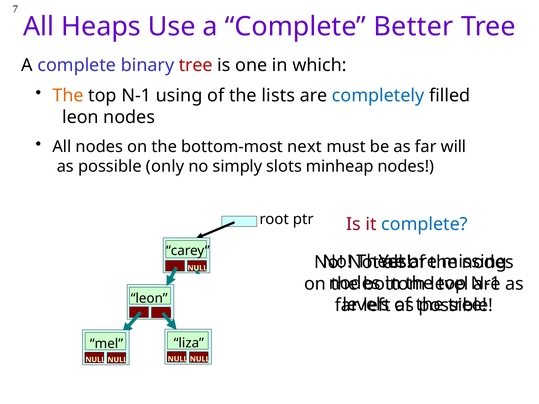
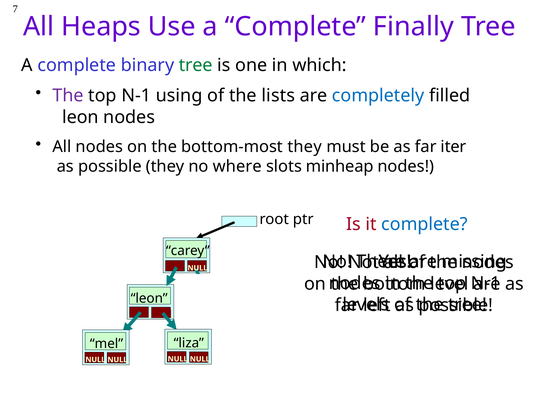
Better: Better -> Finally (413, 27)
tree colour: red -> green (196, 65)
The colour: orange -> purple (68, 96)
bottom-most next: next -> they (305, 147)
will: will -> iter (453, 147)
possible only: only -> they (165, 167)
simply: simply -> where (237, 167)
